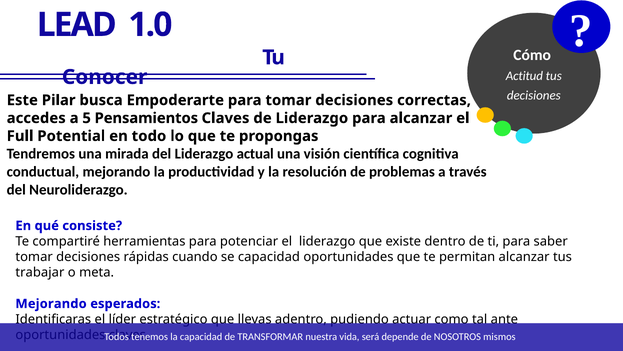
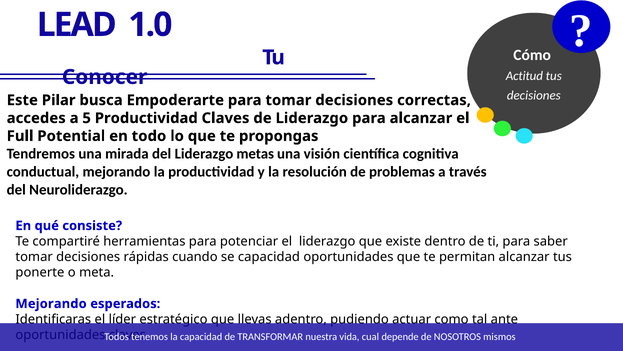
5 Pensamientos: Pensamientos -> Productividad (146, 118)
actual: actual -> metas (255, 154)
trabajar: trabajar -> ponerte (40, 272)
será: será -> cual (370, 336)
